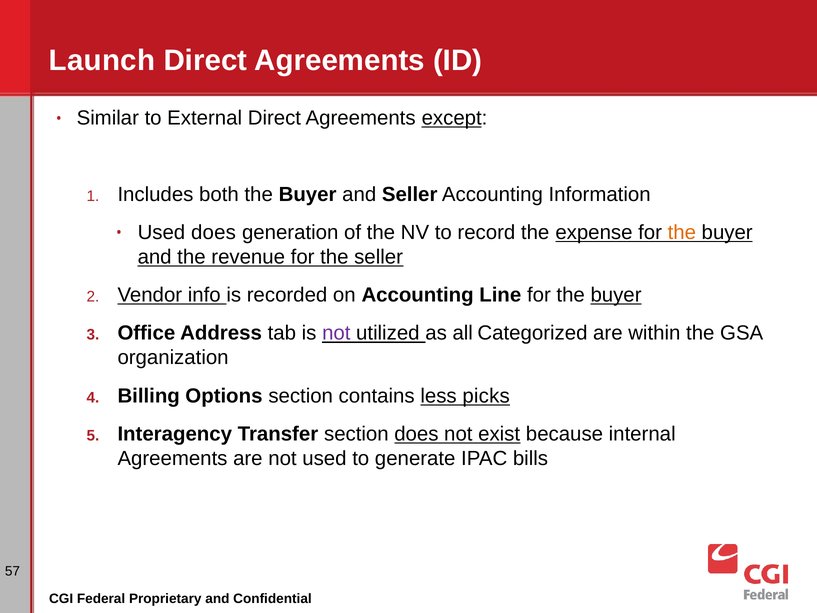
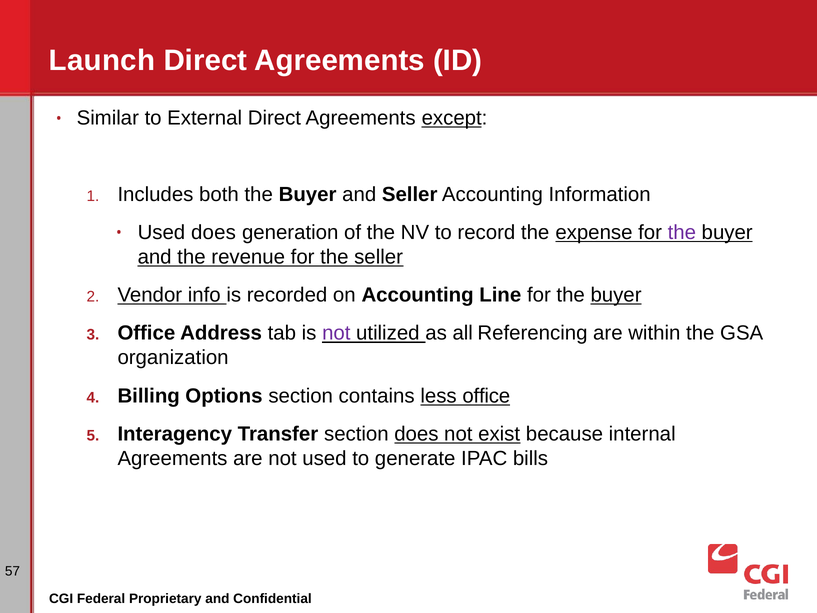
the colour: orange -> purple (682, 232)
Categorized: Categorized -> Referencing (532, 333)
less picks: picks -> office (486, 396)
